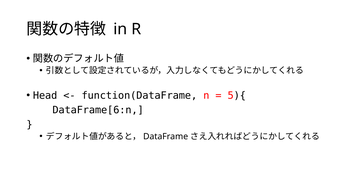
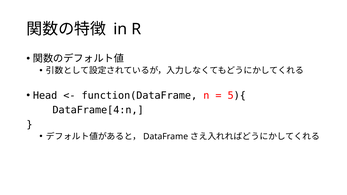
DataFrame[6:n: DataFrame[6:n -> DataFrame[4:n (98, 110)
